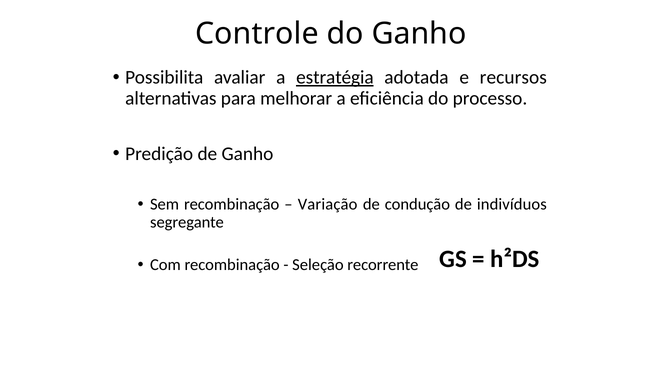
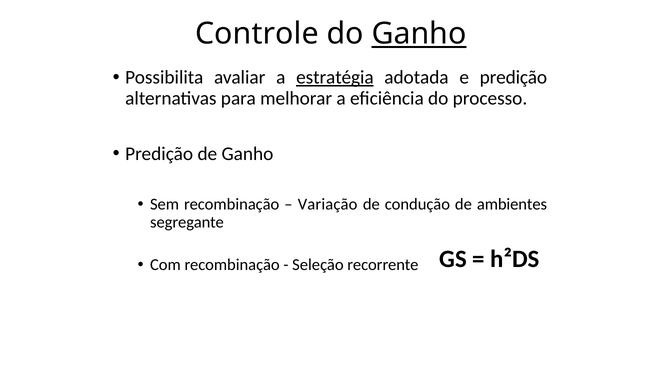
Ganho underline: none -> present (419, 34)
e recursos: recursos -> predição (513, 77)
indivíduos: indivíduos -> ambientes (512, 204)
